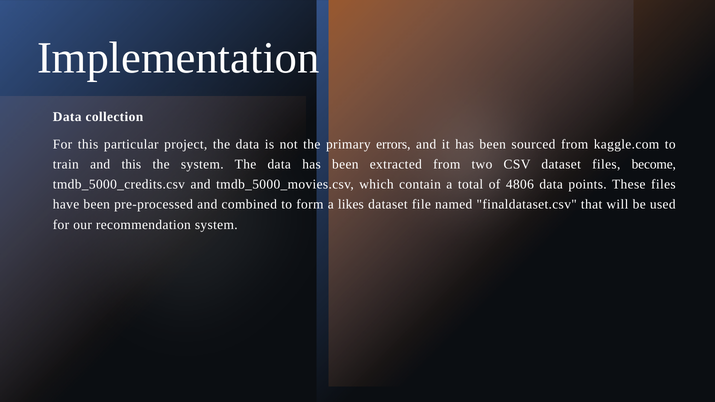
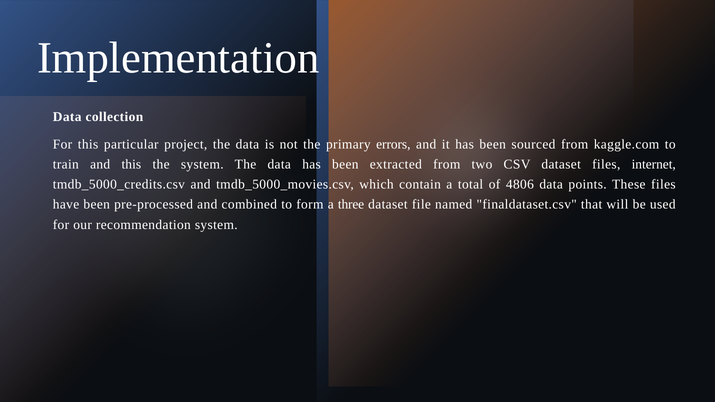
become: become -> internet (654, 164)
likes: likes -> three (351, 205)
